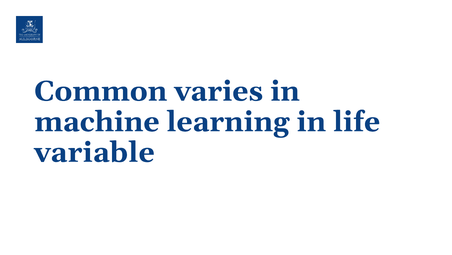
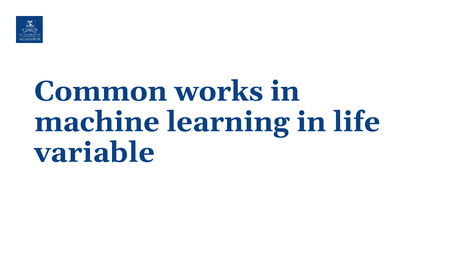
varies: varies -> works (219, 91)
